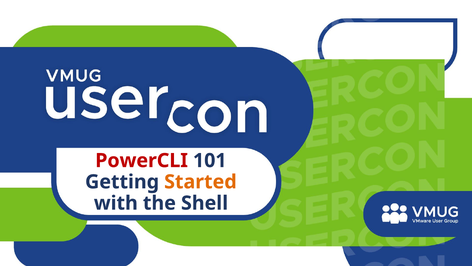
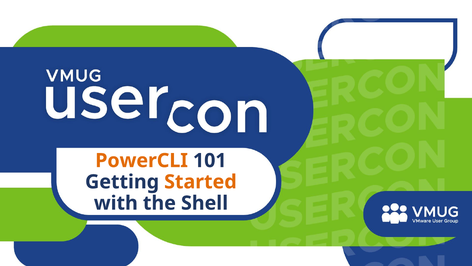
PowerCLI colour: red -> orange (142, 160)
